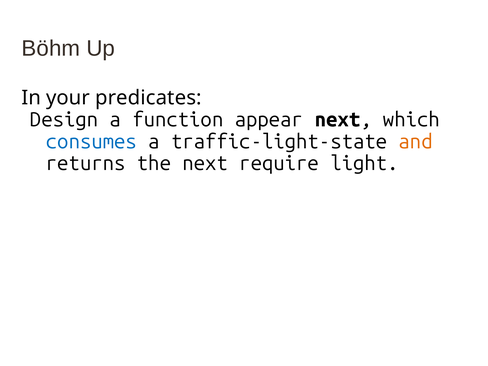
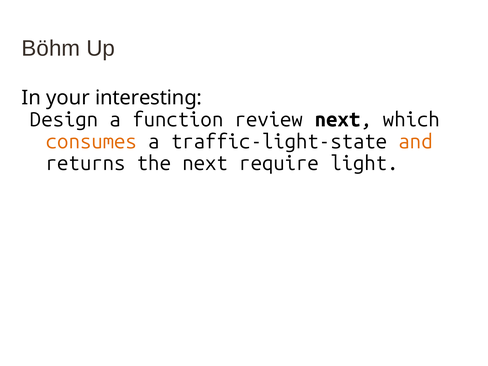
predicates: predicates -> interesting (149, 98)
appear: appear -> review (269, 120)
consumes colour: blue -> orange (91, 142)
